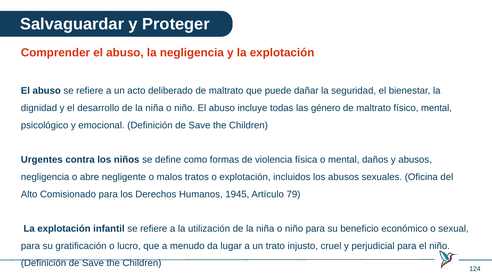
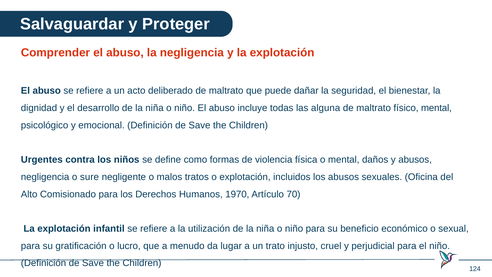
género: género -> alguna (326, 108)
abre: abre -> sure (90, 177)
1945: 1945 -> 1970 (237, 194)
79: 79 -> 70 (294, 194)
